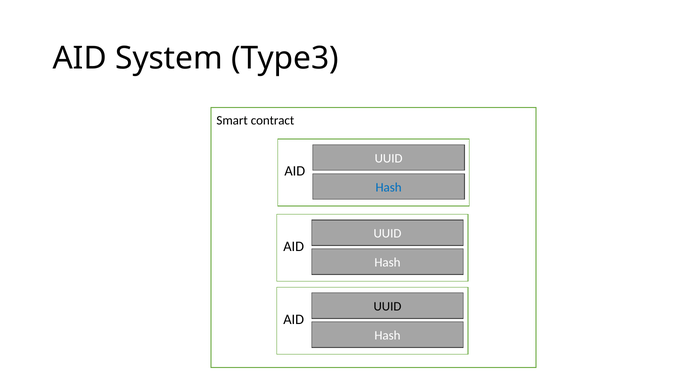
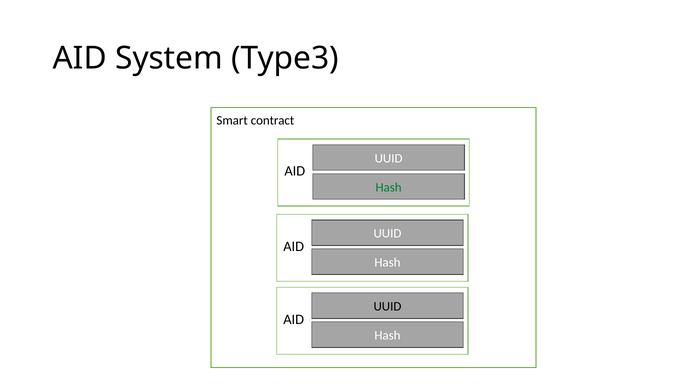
Hash colour: blue -> green (389, 188)
